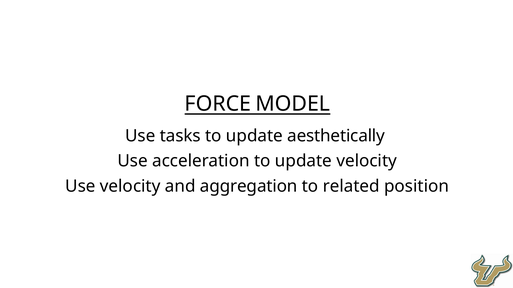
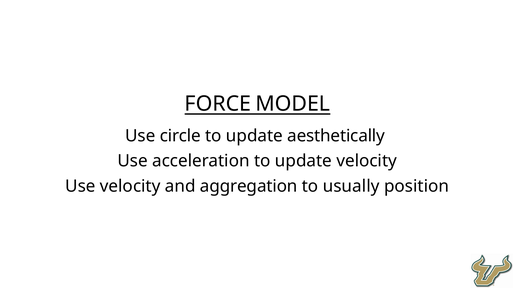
tasks: tasks -> circle (180, 136)
related: related -> usually (351, 187)
